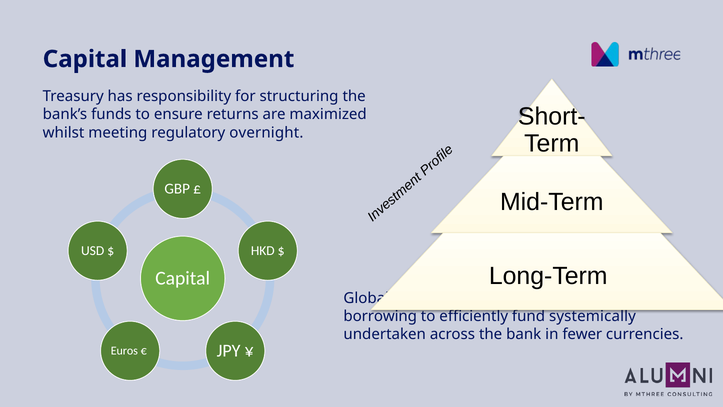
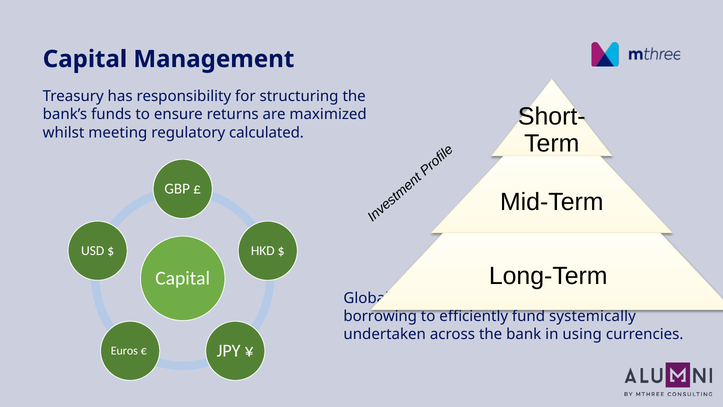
overnight: overnight -> calculated (266, 132)
fewer: fewer -> using (582, 334)
